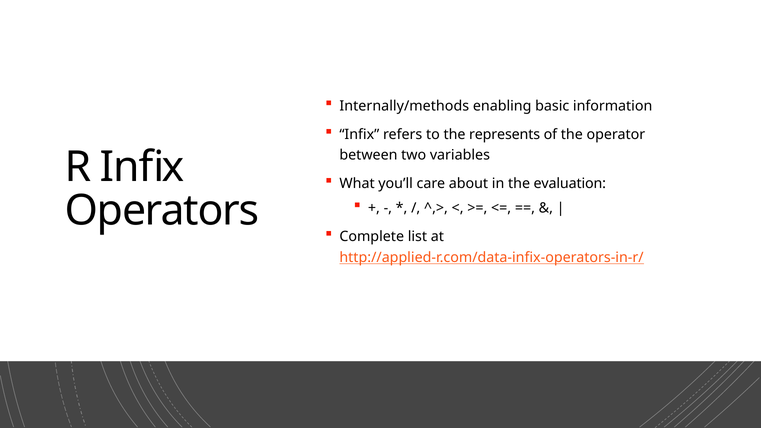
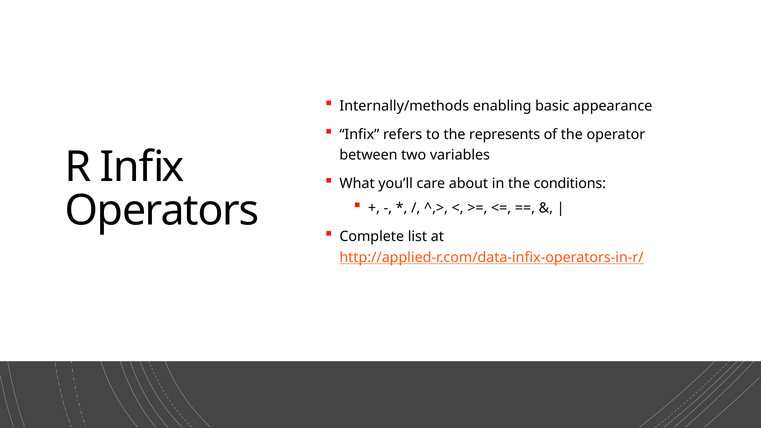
information: information -> appearance (613, 106)
evaluation: evaluation -> conditions (570, 183)
